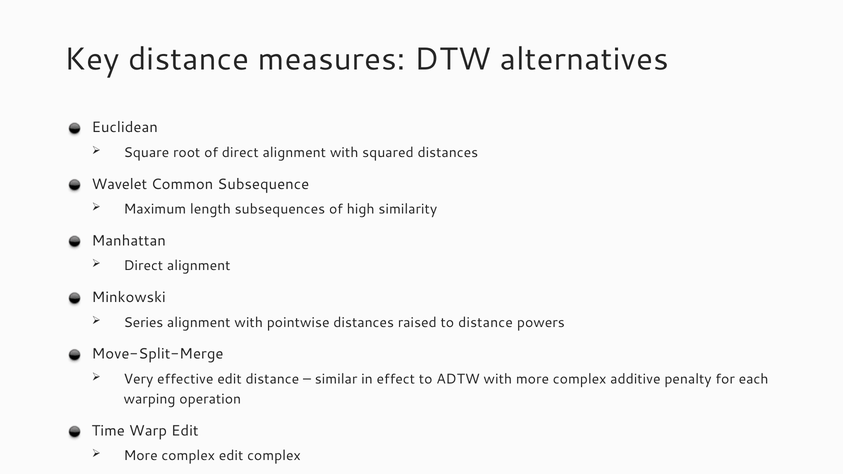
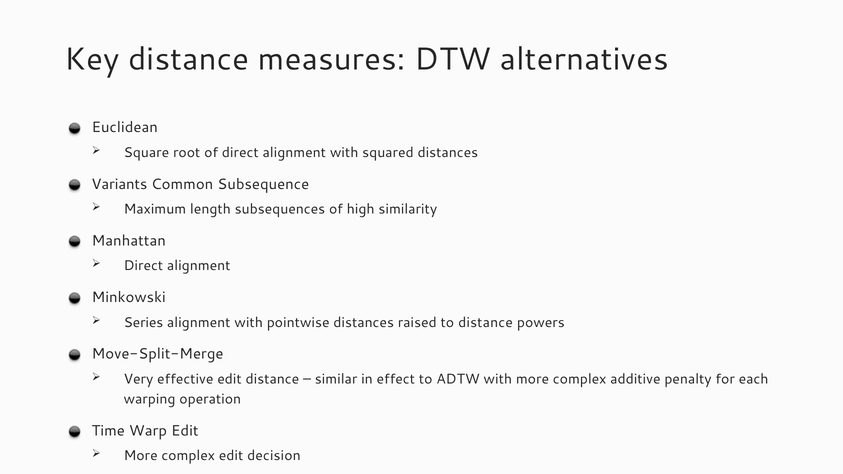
Wavelet: Wavelet -> Variants (119, 184)
edit complex: complex -> decision (274, 456)
